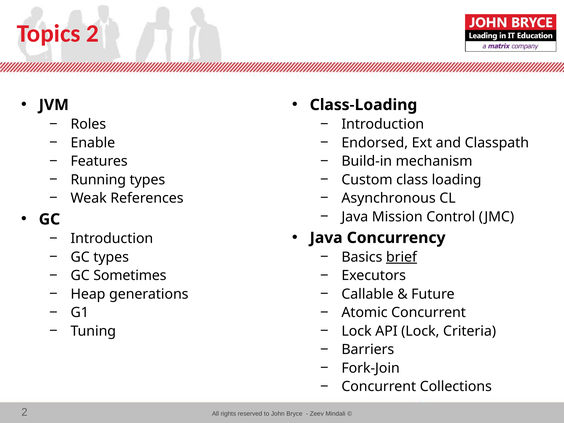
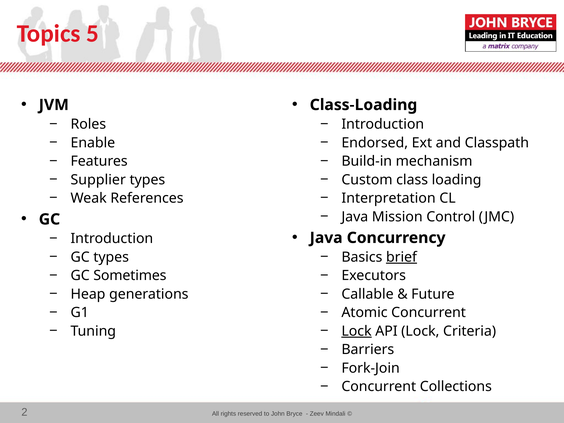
Topics 2: 2 -> 5 (93, 34)
Running: Running -> Supplier (98, 180)
Asynchronous: Asynchronous -> Interpretation (389, 198)
Lock underline: none -> present (357, 331)
